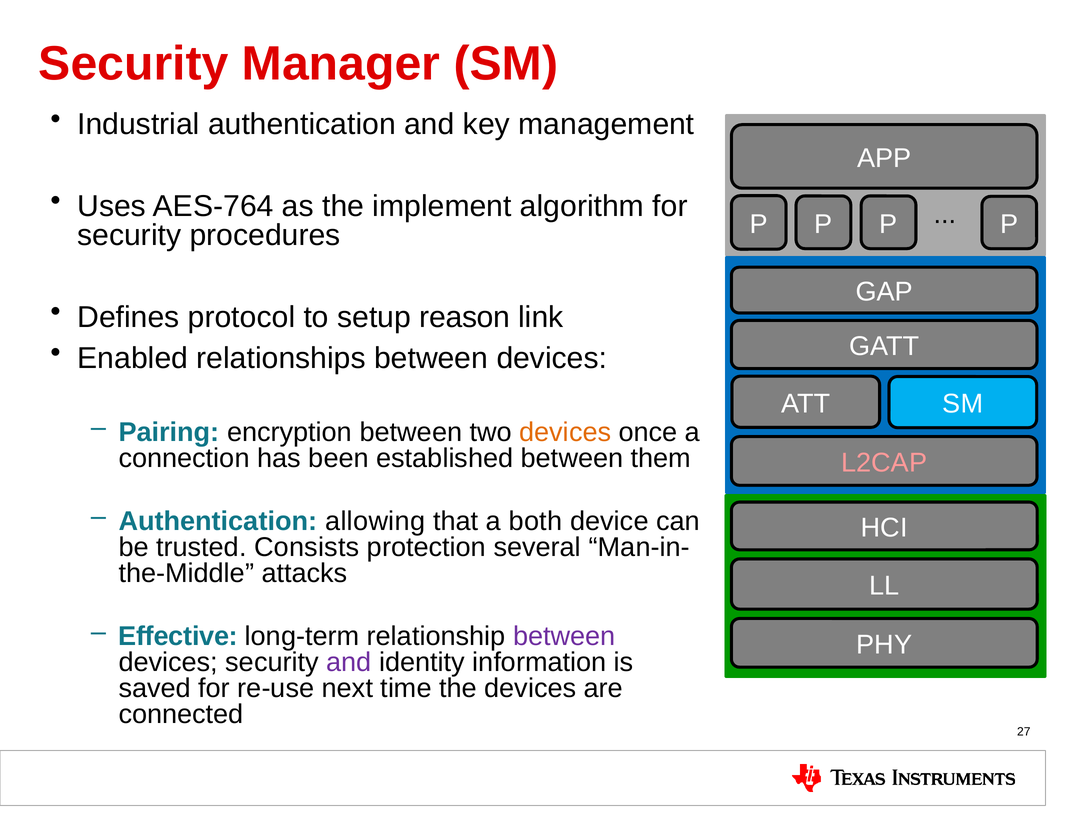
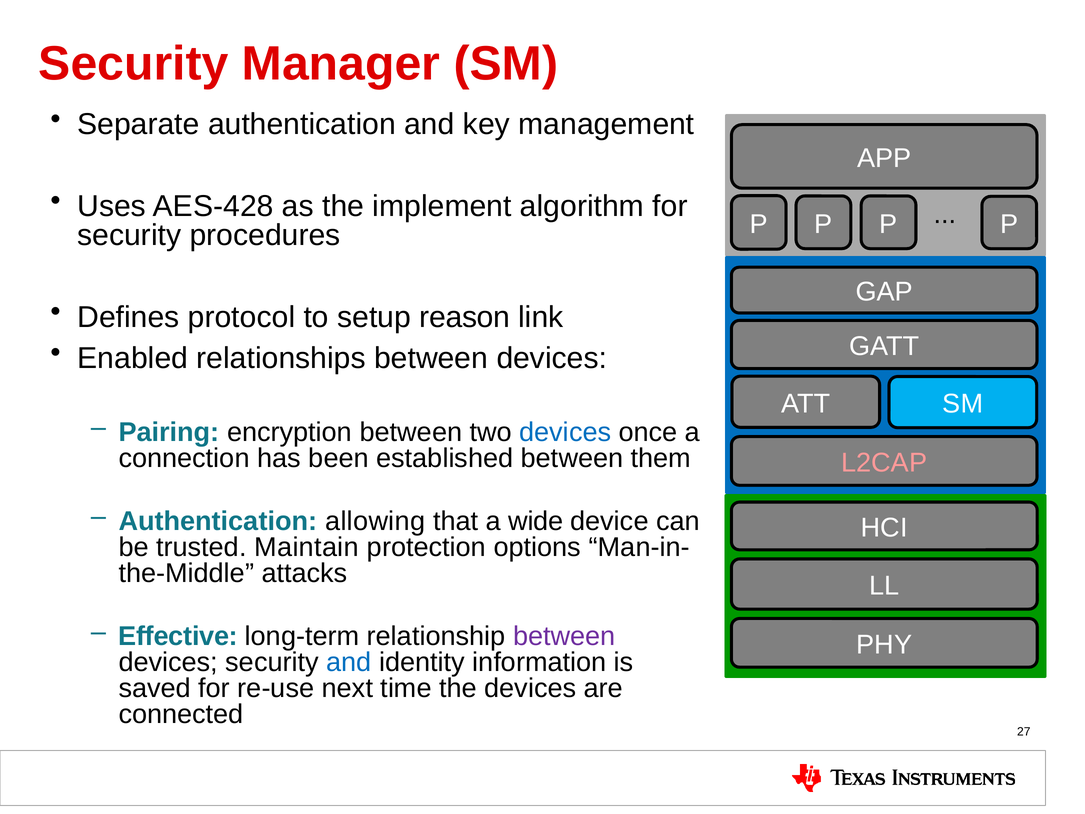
Industrial: Industrial -> Separate (138, 124)
AES-764: AES-764 -> AES-428 (213, 206)
devices colour: orange -> blue (565, 432)
both: both -> wide (536, 521)
Consists: Consists -> Maintain (307, 547)
several: several -> options (537, 547)
and colour: purple -> blue (349, 662)
